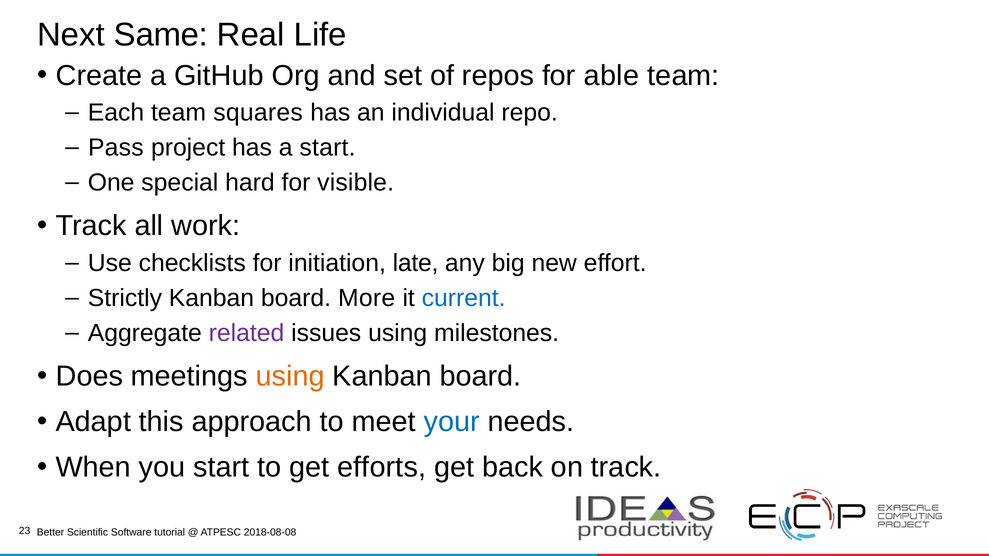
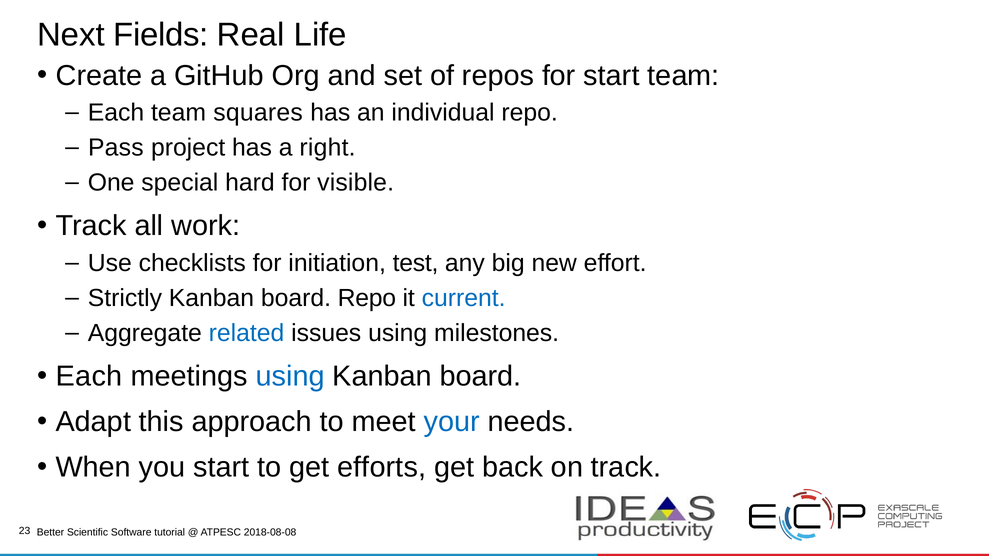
Same: Same -> Fields (161, 35)
for able: able -> start (612, 76)
a start: start -> right (328, 148)
late: late -> test (416, 263)
board More: More -> Repo (367, 298)
related colour: purple -> blue (247, 333)
Does: Does -> Each (89, 376)
using colour: orange -> blue (290, 376)
